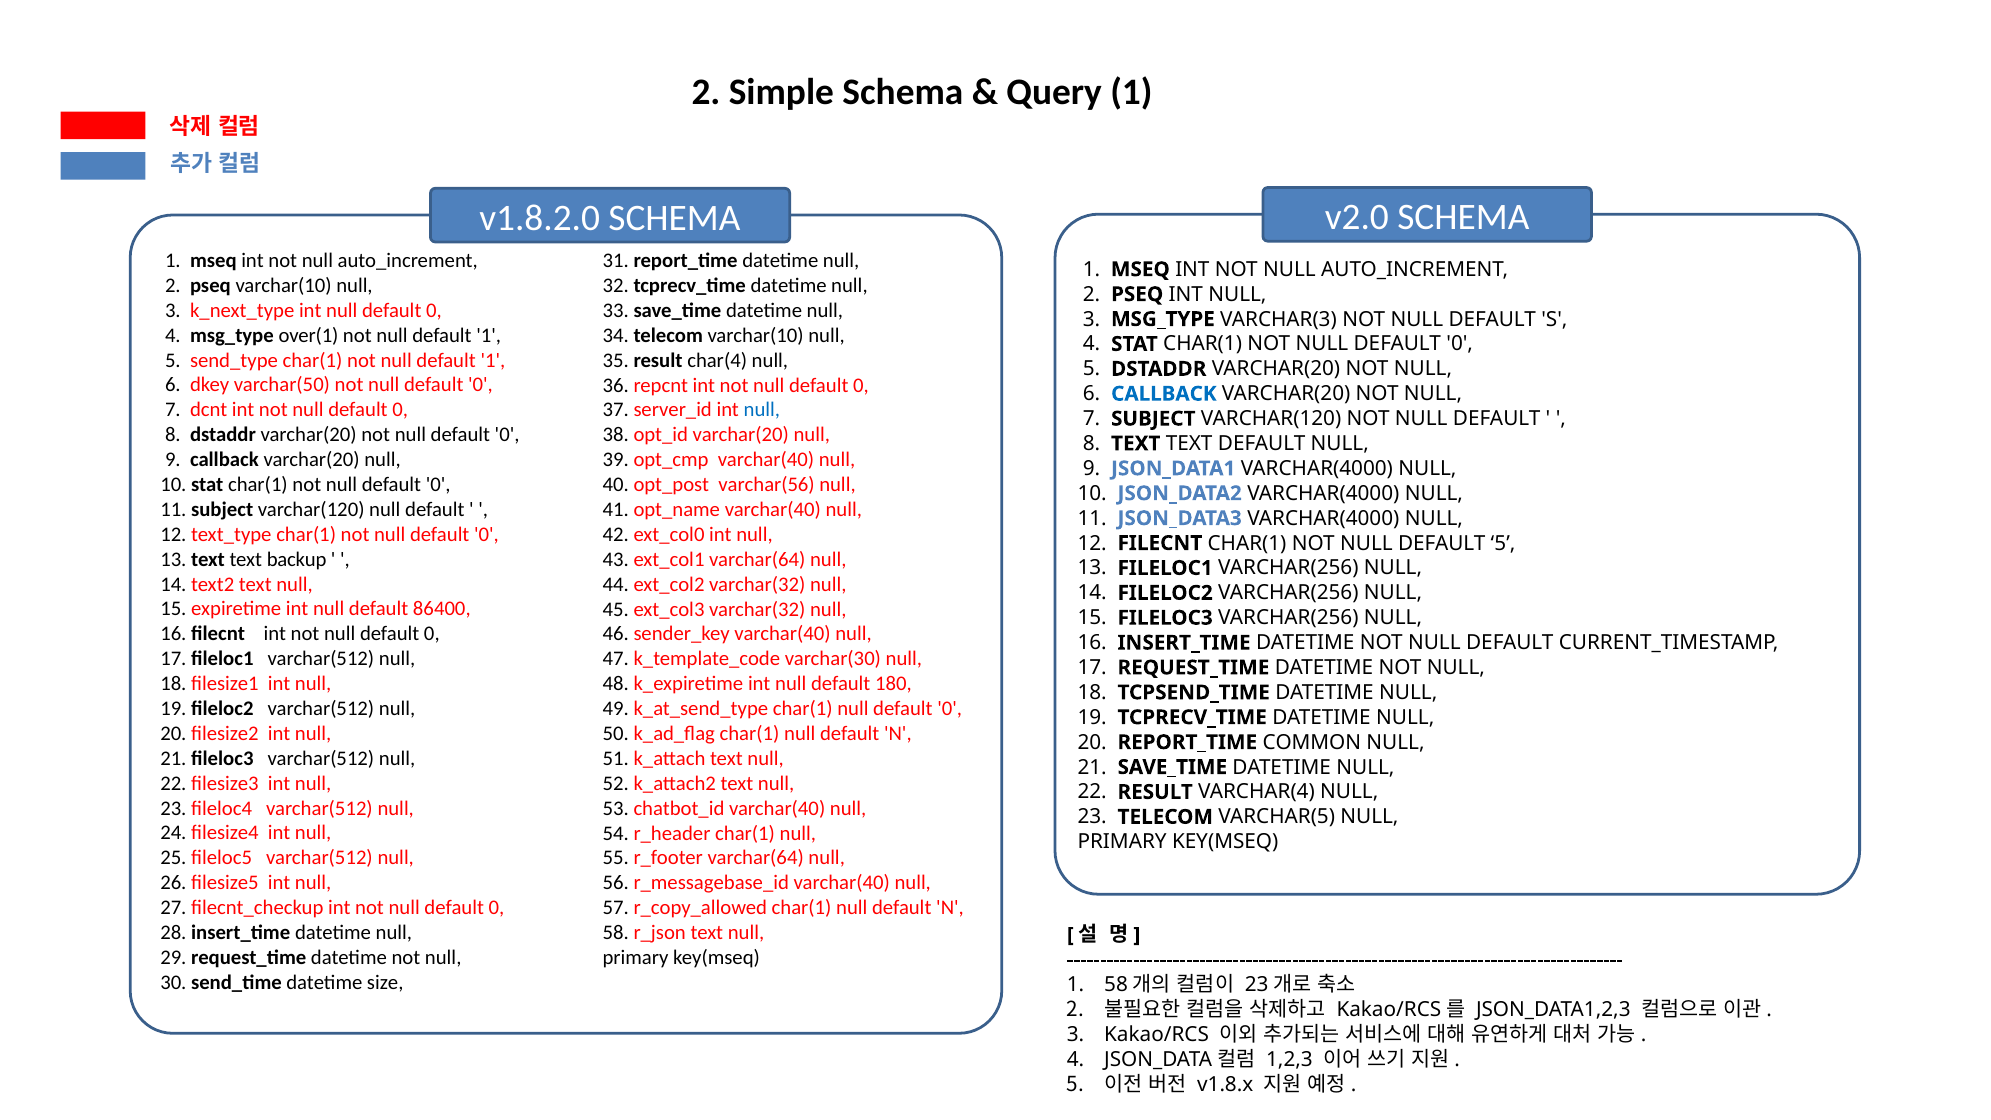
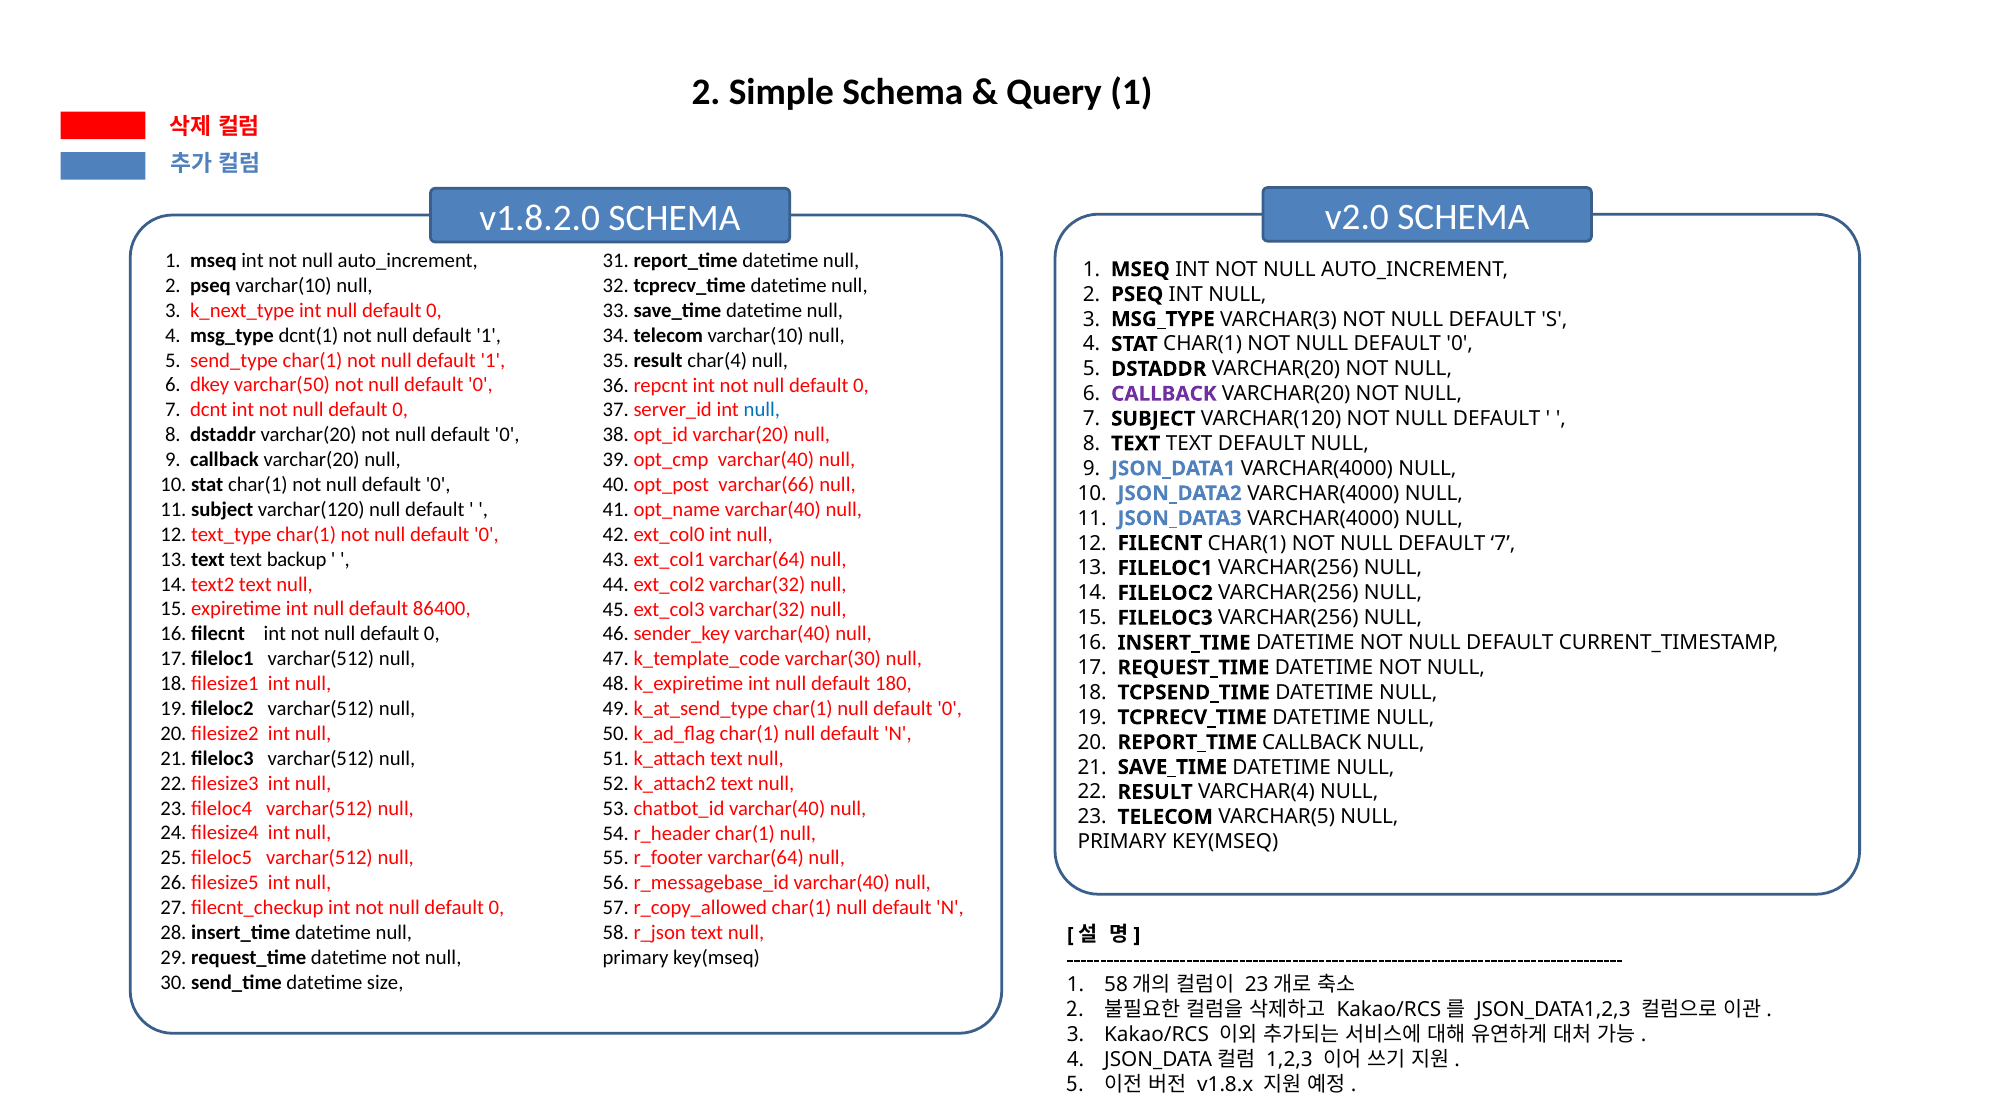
over(1: over(1 -> dcnt(1 (308, 335)
CALLBACK colour: blue -> purple (1164, 394)
varchar(56: varchar(56 -> varchar(66 (767, 485)
DEFAULT 5: 5 -> 7 (1503, 543)
REPORT_TIME COMMON: COMMON -> CALLBACK (1312, 742)
